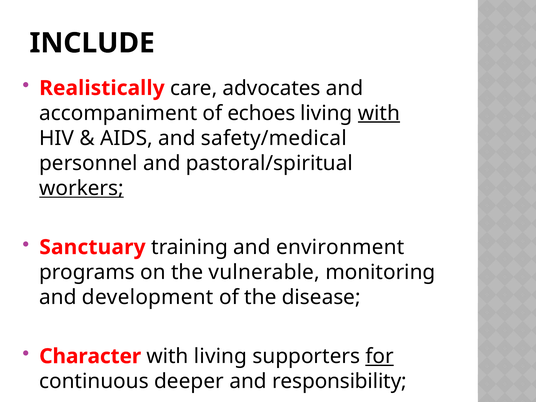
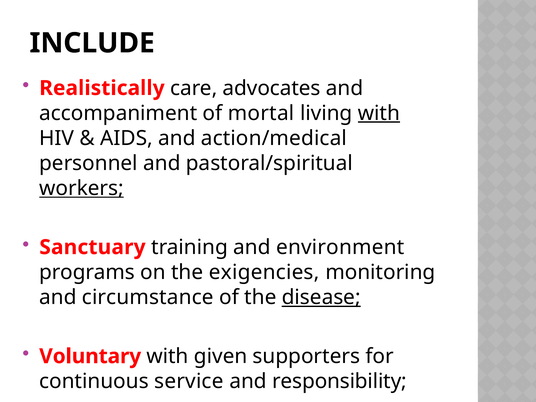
echoes: echoes -> mortal (261, 113)
safety/medical: safety/medical -> action/medical (274, 138)
vulnerable: vulnerable -> exigencies (264, 272)
development: development -> circumstance (148, 297)
disease underline: none -> present (321, 297)
Character: Character -> Voluntary (90, 356)
with living: living -> given (221, 356)
for underline: present -> none (380, 356)
deeper: deeper -> service (189, 381)
